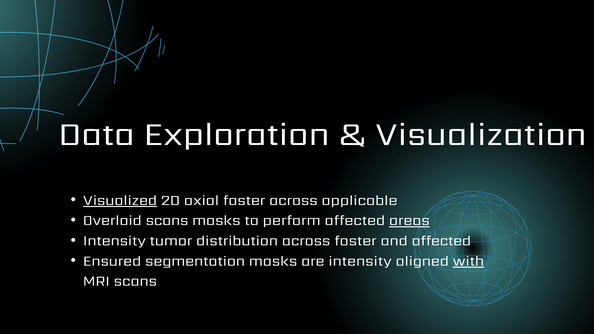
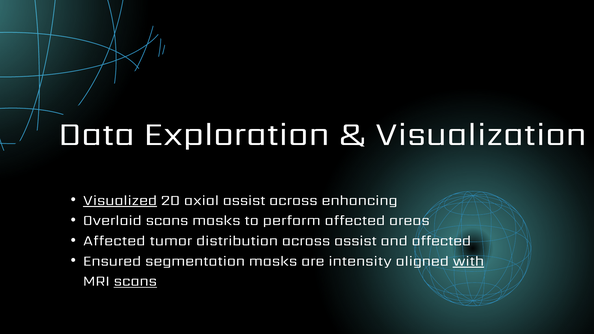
axial faster: faster -> assist (244, 200)
applicable: applicable -> enhancing (360, 200)
areas underline: present -> none (409, 221)
Intensity: Intensity -> Affected (114, 241)
across faster: faster -> assist (355, 241)
scans underline: none -> present (135, 281)
